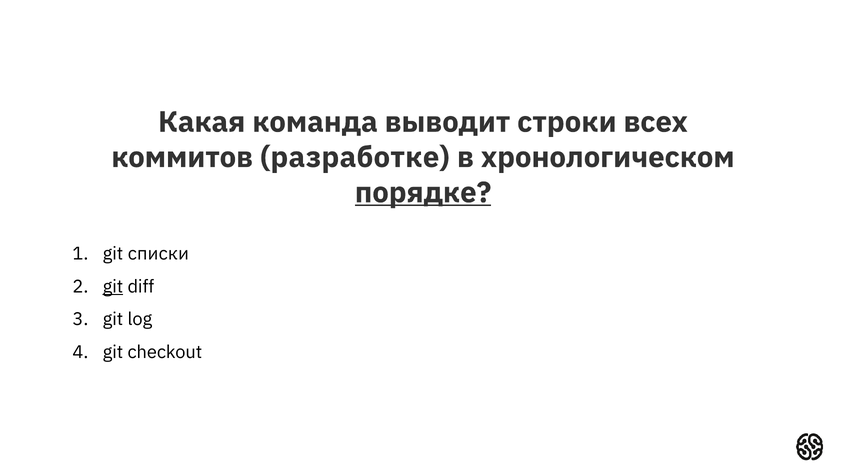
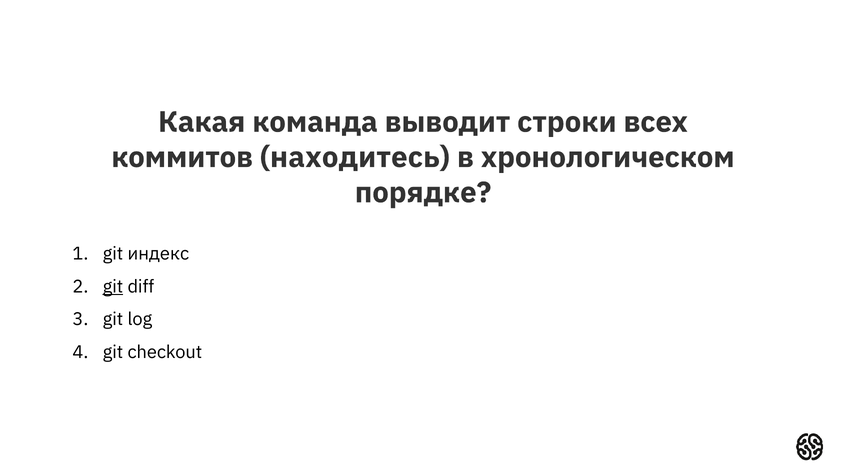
разработке: разработке -> находитесь (355, 157)
порядке underline: present -> none (423, 193)
списки: списки -> индекс (158, 254)
